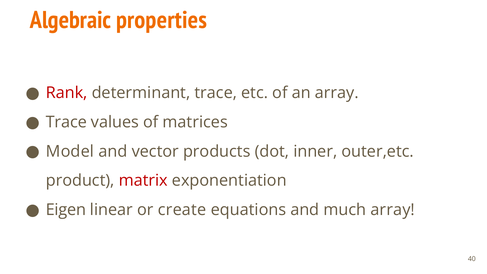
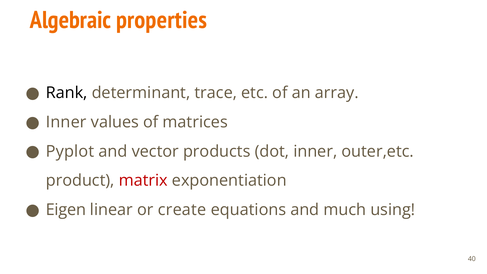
Rank colour: red -> black (67, 93)
Trace: Trace -> Inner (66, 122)
Model: Model -> Pyplot (70, 151)
much array: array -> using (393, 210)
